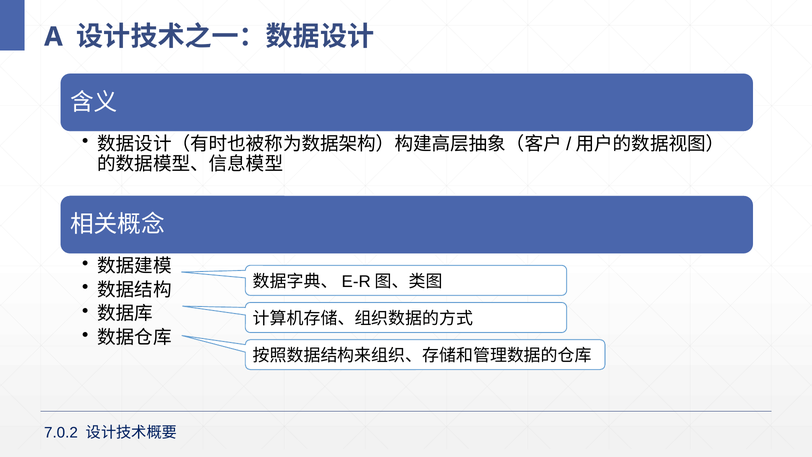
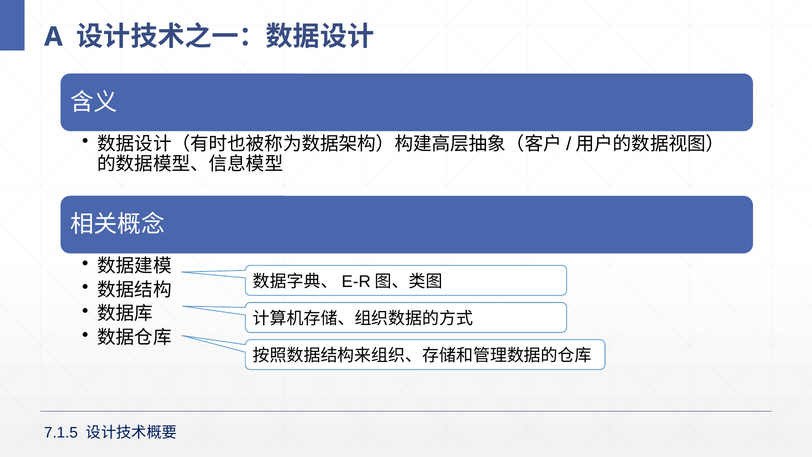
7.0.2: 7.0.2 -> 7.1.5 (61, 432)
